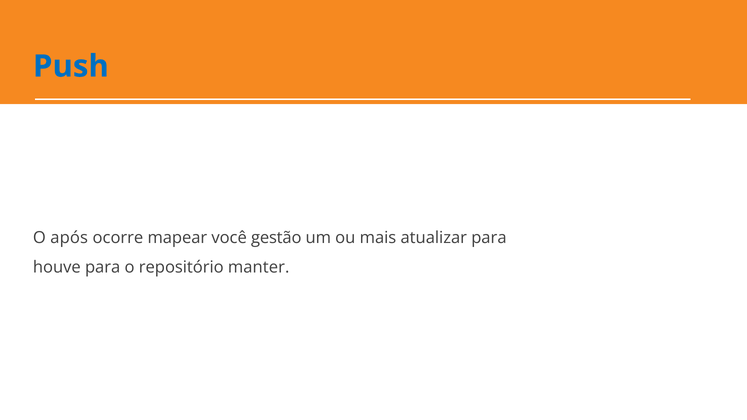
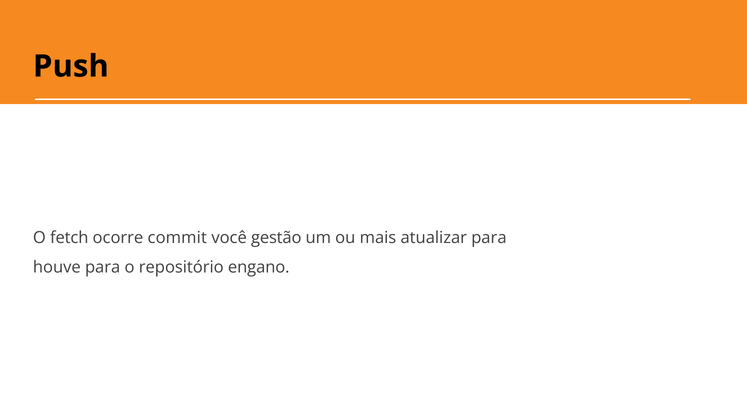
Push colour: blue -> black (71, 66)
após: após -> fetch (69, 238)
mapear: mapear -> commit (177, 238)
manter: manter -> engano (259, 268)
